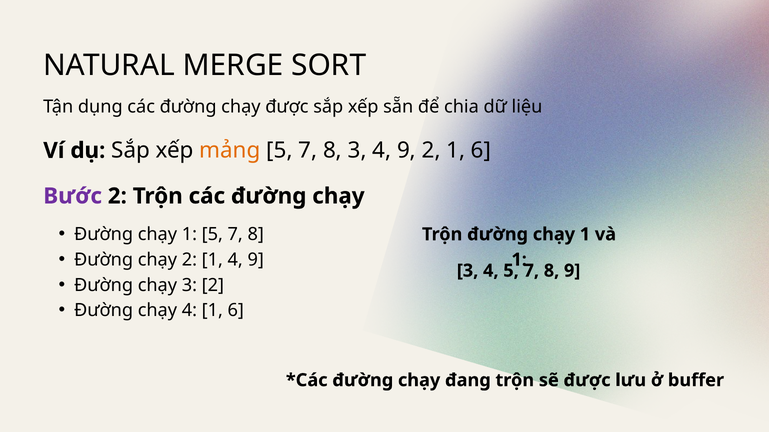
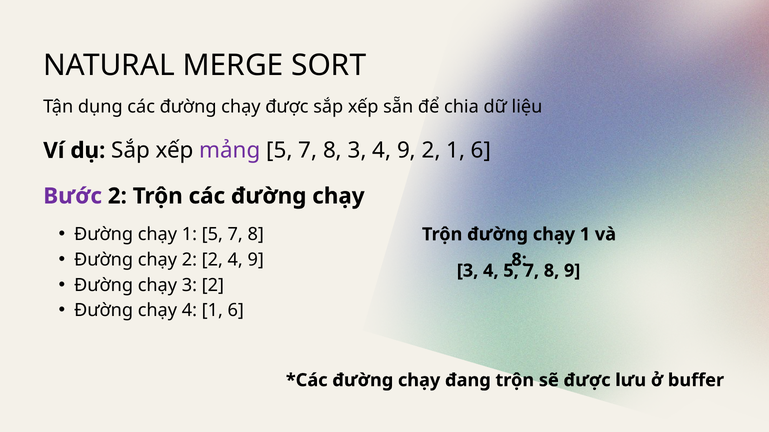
mảng colour: orange -> purple (230, 151)
chạy 2 1: 1 -> 2 (212, 260)
1: 1 -> 8 (519, 260)
